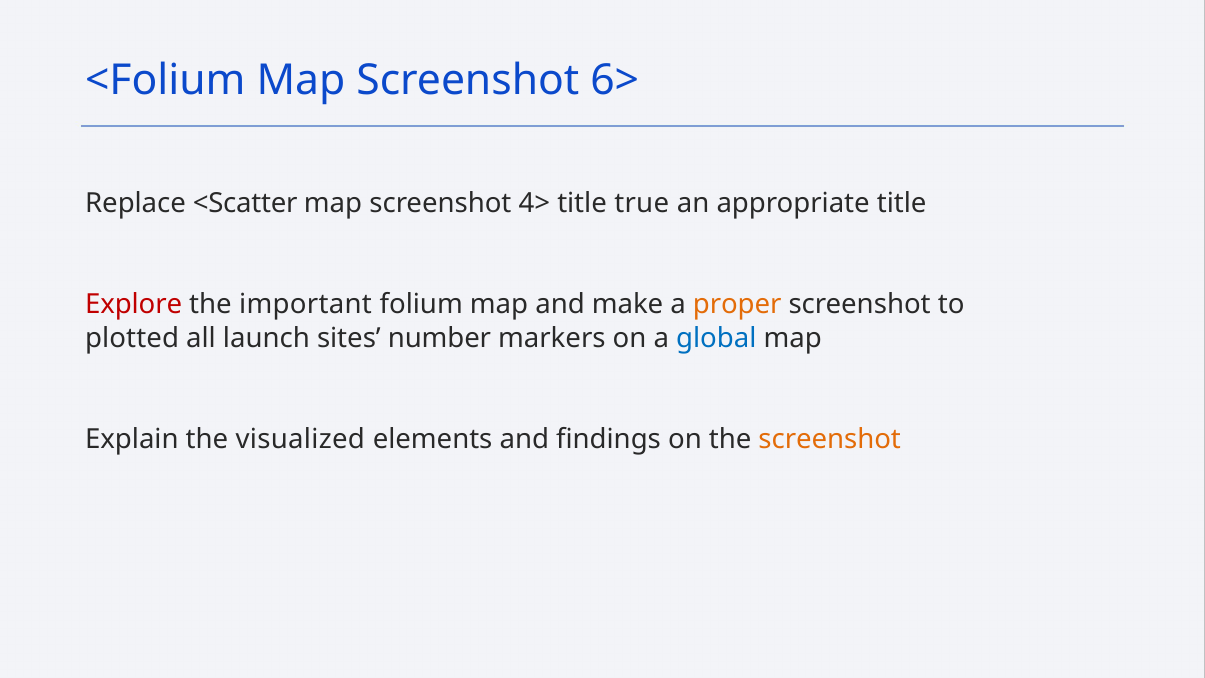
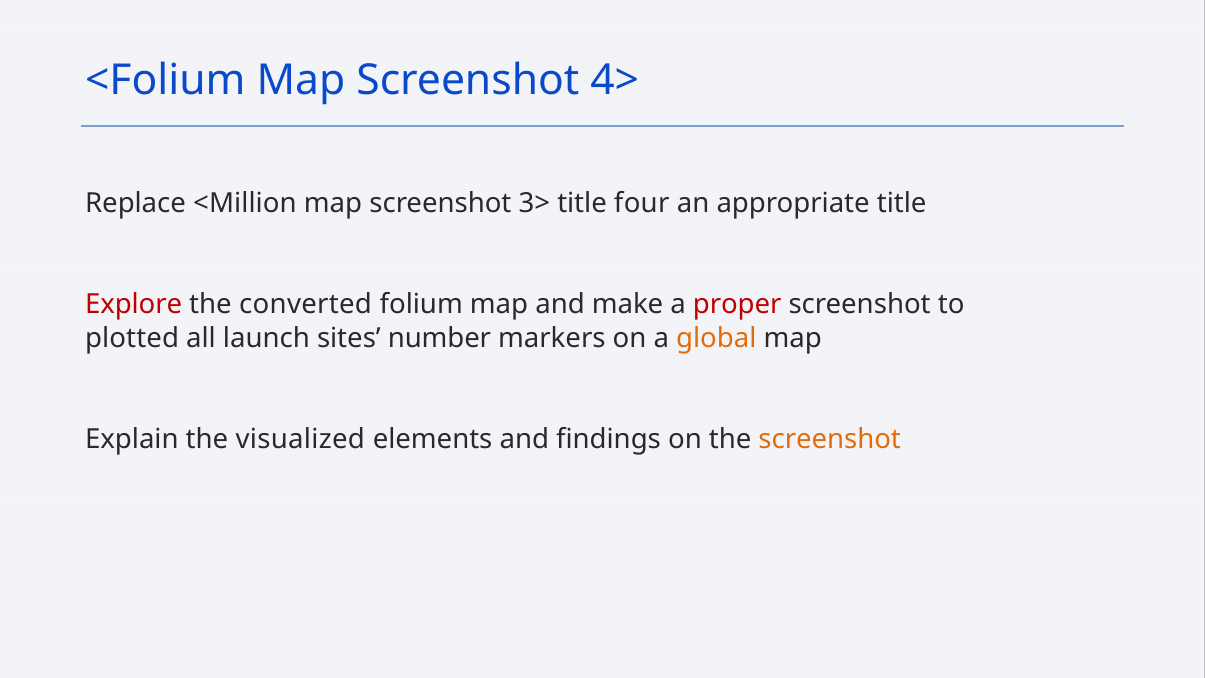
6>: 6> -> 4> (615, 80)
<Scatter: <Scatter -> <Million (245, 203)
4>: 4> -> 3> (534, 203)
true: true -> four (642, 203)
important: important -> converted (306, 305)
proper colour: orange -> red (737, 305)
global colour: blue -> orange (716, 338)
